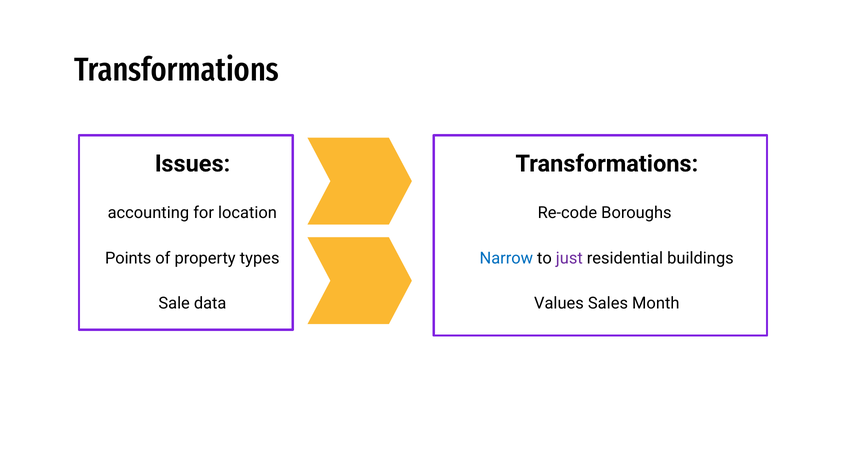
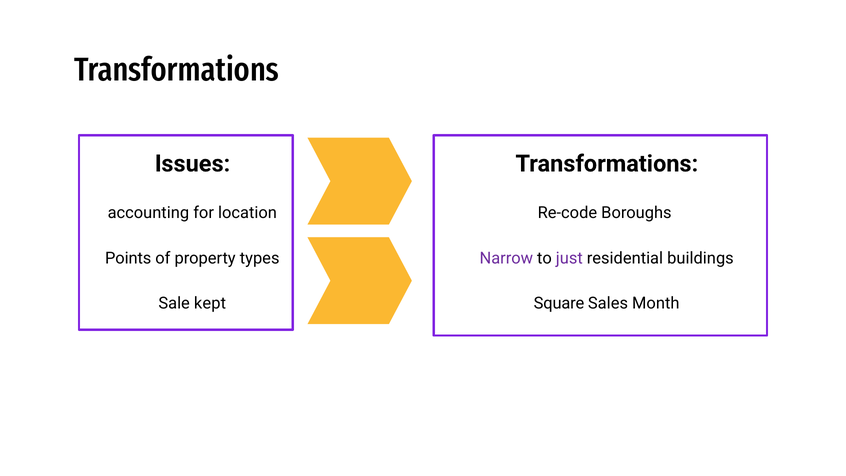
Narrow colour: blue -> purple (506, 258)
data: data -> kept (210, 303)
Values: Values -> Square (559, 303)
